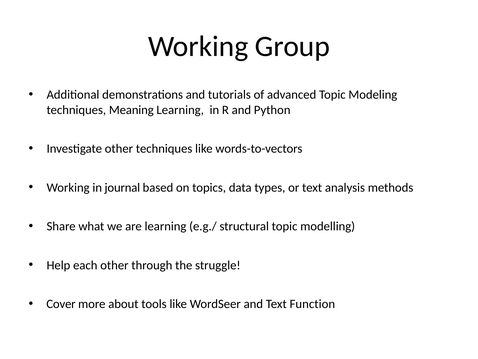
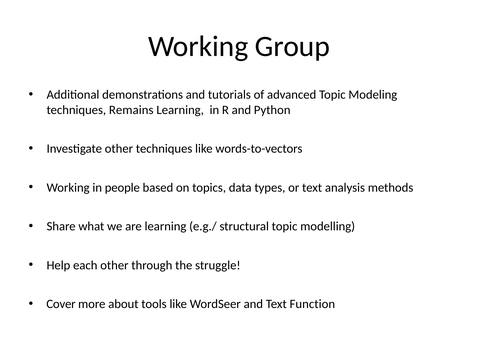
Meaning: Meaning -> Remains (131, 110)
journal: journal -> people (122, 187)
